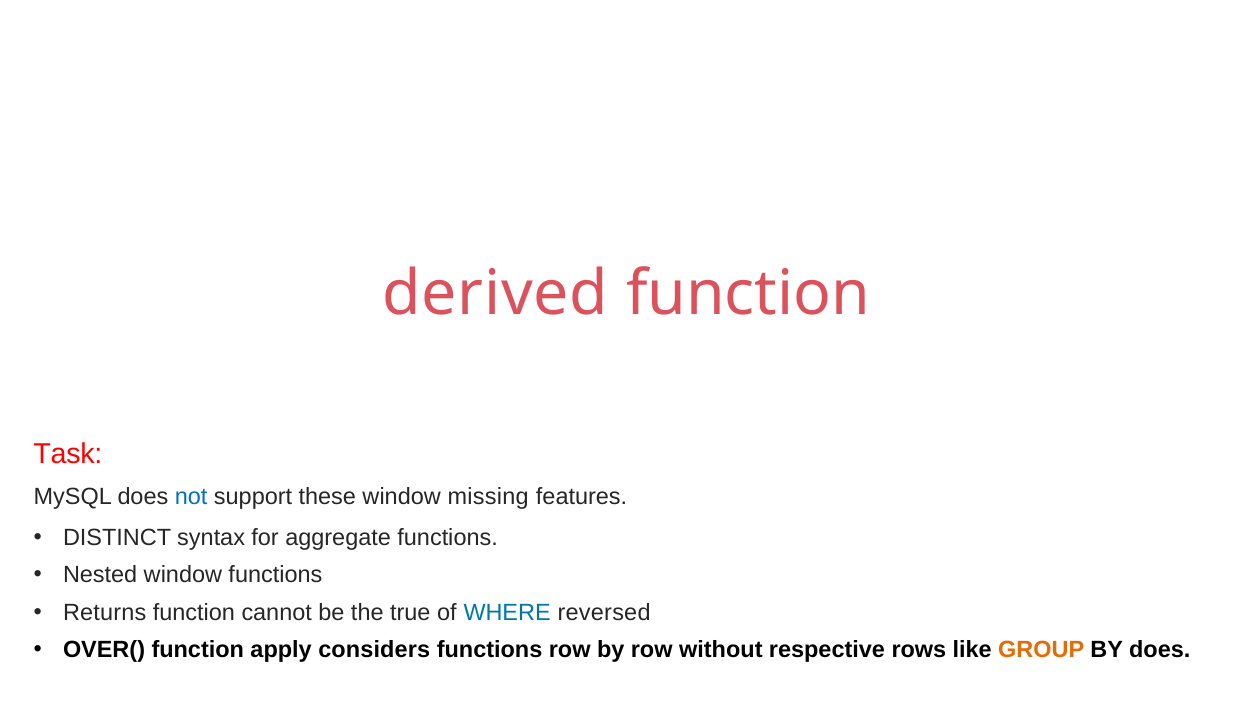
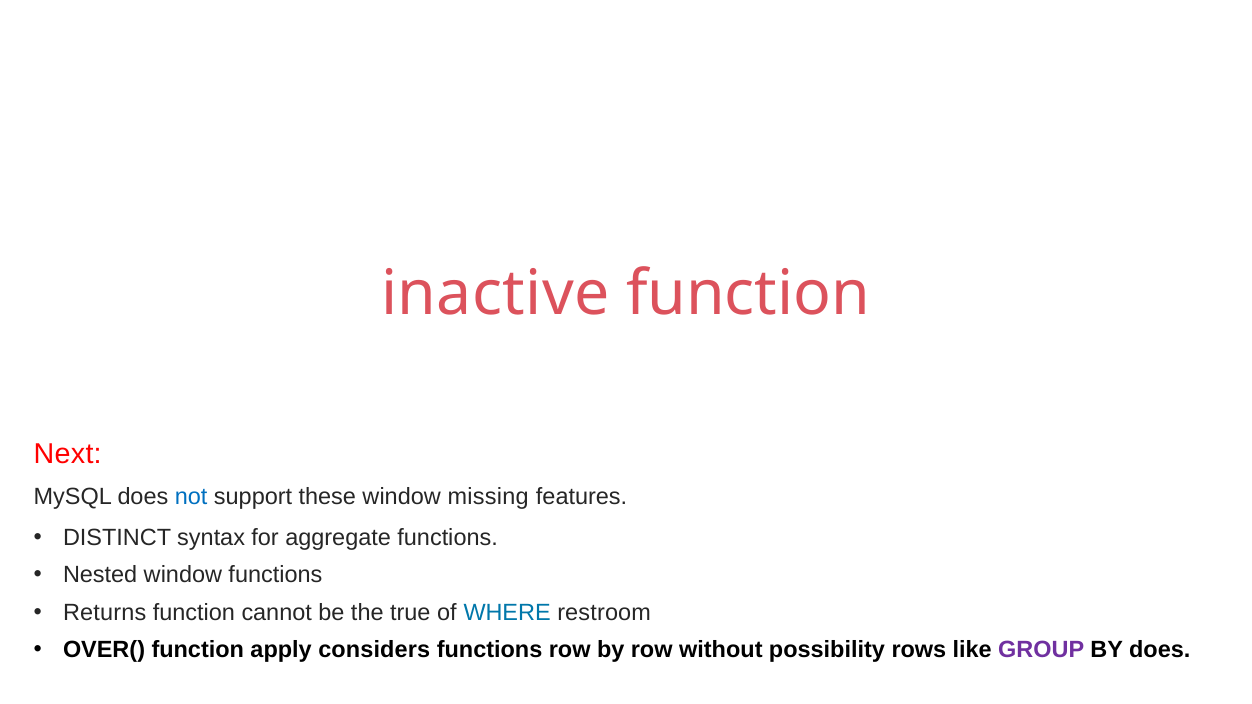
derived: derived -> inactive (495, 294)
Task: Task -> Next (68, 454)
reversed: reversed -> restroom (604, 613)
respective: respective -> possibility (827, 650)
GROUP colour: orange -> purple (1041, 650)
